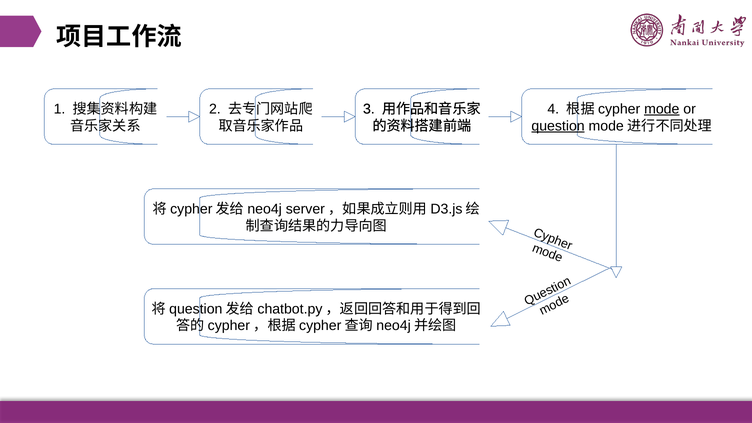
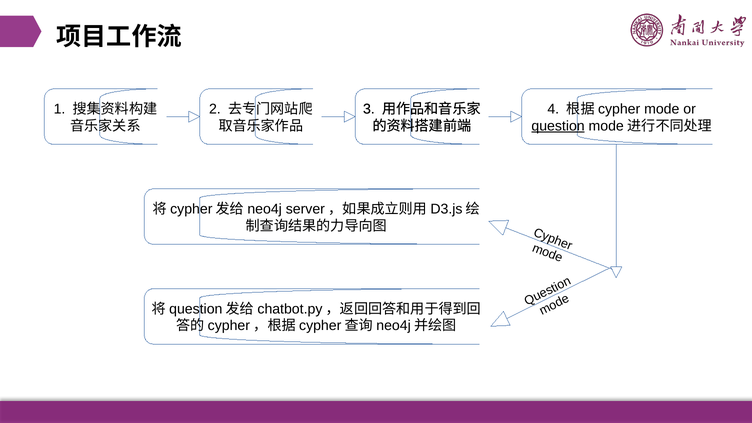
mode underline: present -> none (662, 109)
